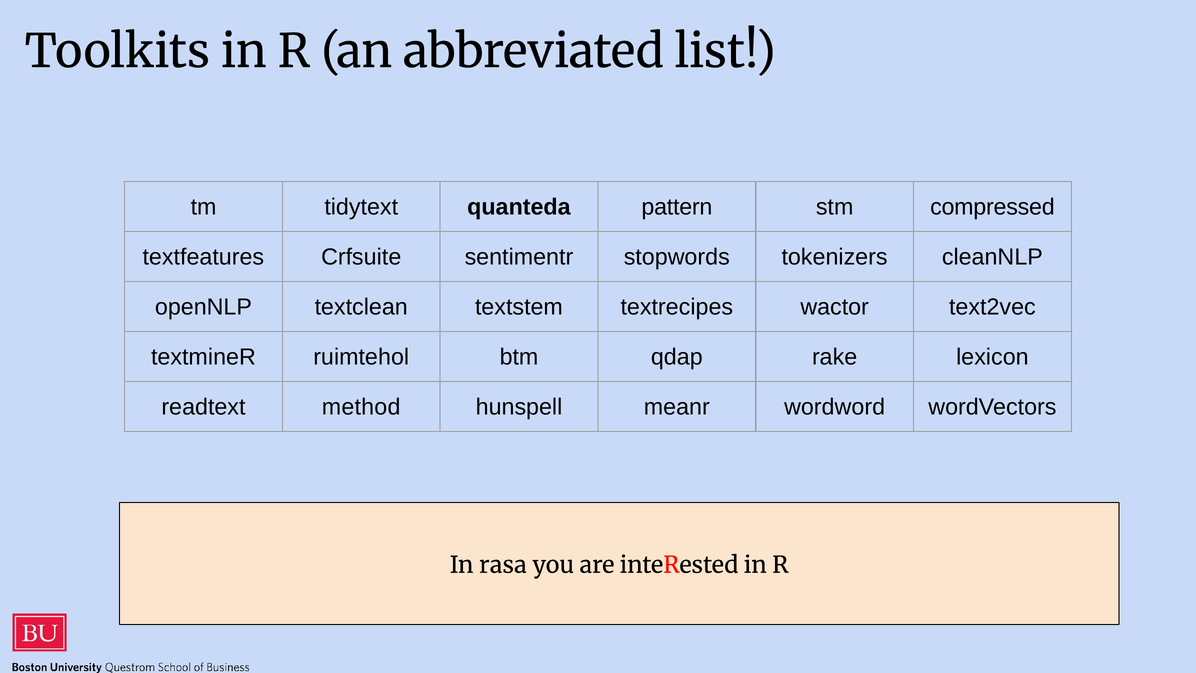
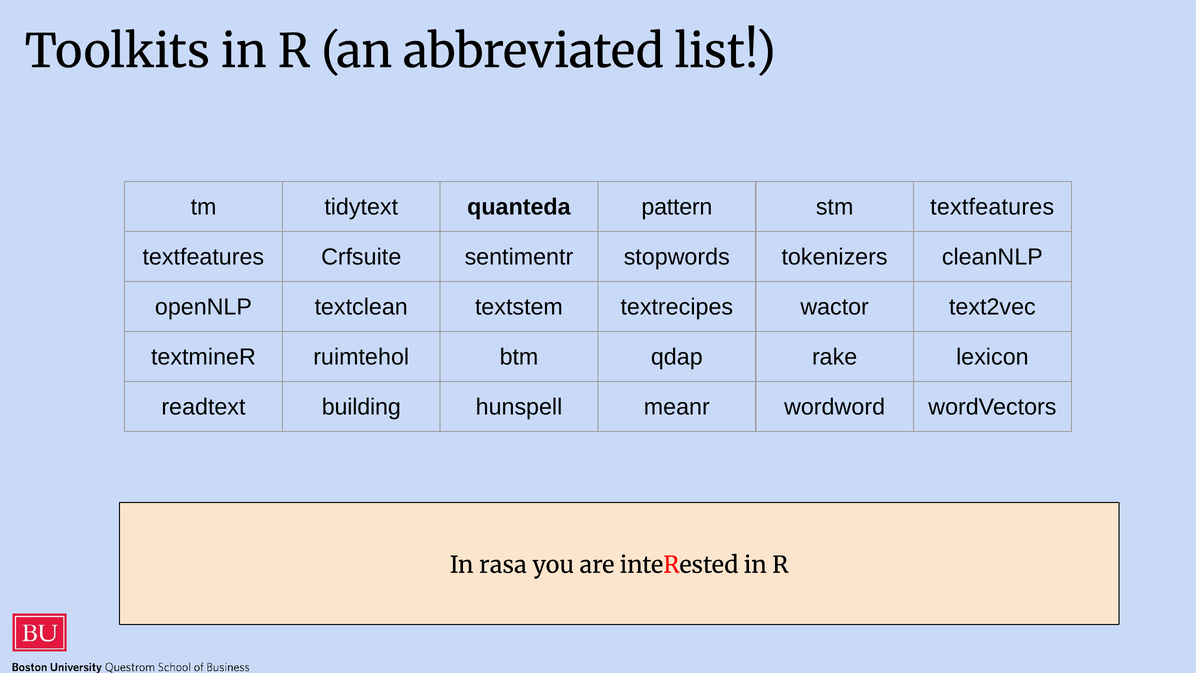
stm compressed: compressed -> textfeatures (992, 207)
method: method -> building (361, 407)
